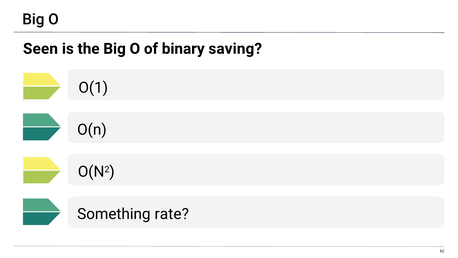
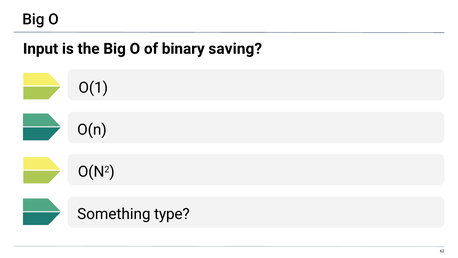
Seen: Seen -> Input (41, 49)
rate: rate -> type (172, 214)
